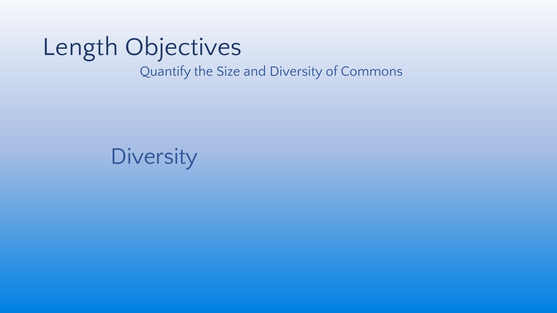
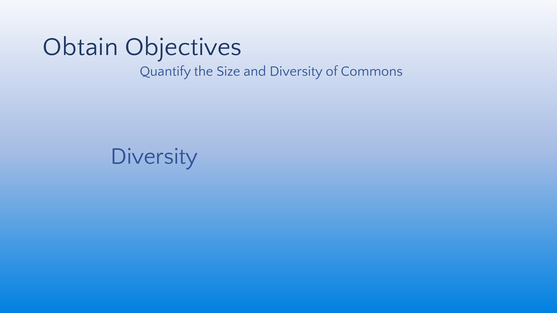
Length: Length -> Obtain (80, 47)
